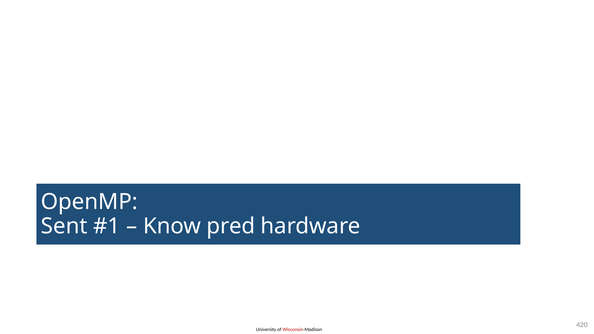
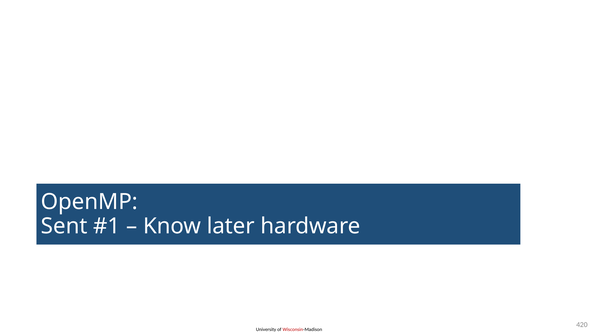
pred: pred -> later (231, 226)
